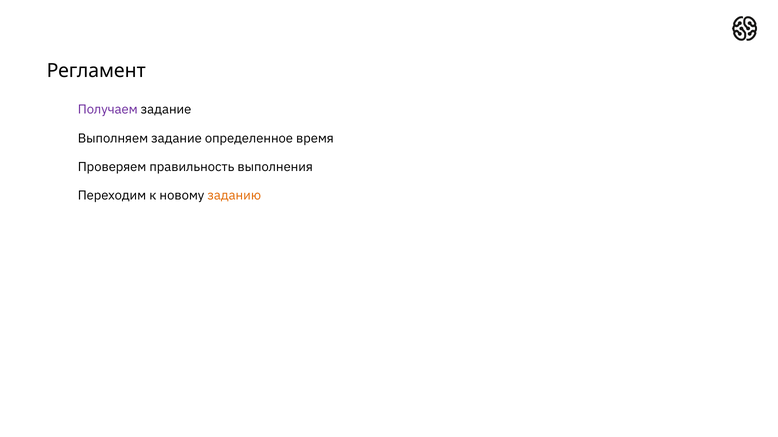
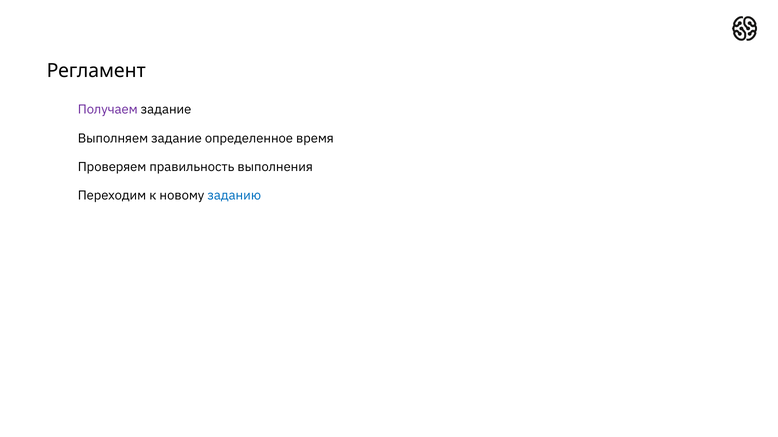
заданию colour: orange -> blue (234, 196)
